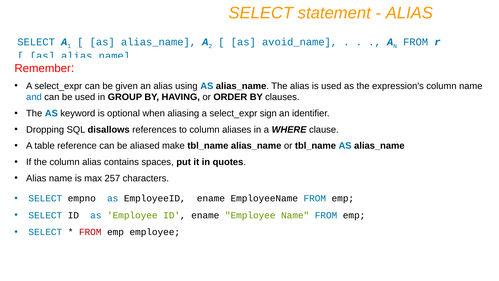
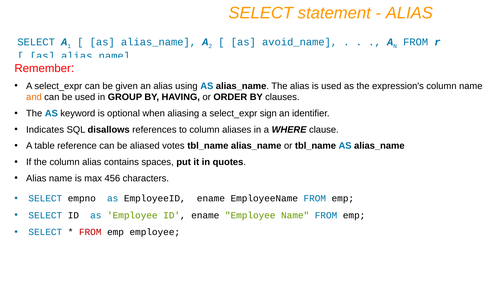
and colour: blue -> orange (34, 97)
Dropping: Dropping -> Indicates (45, 130)
make: make -> votes (173, 146)
257: 257 -> 456 (112, 178)
